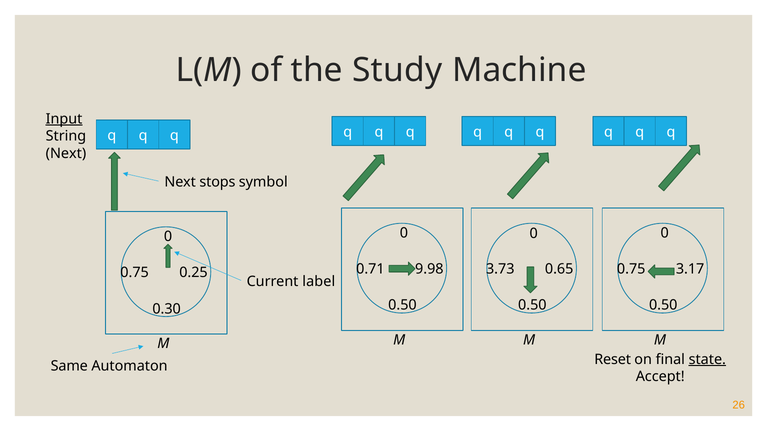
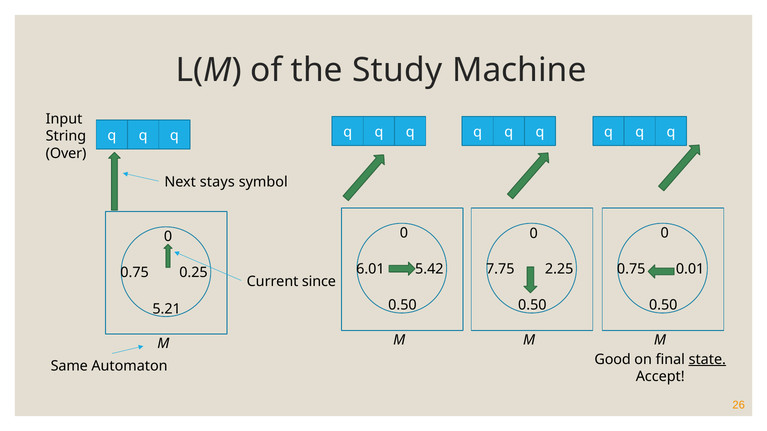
Input underline: present -> none (64, 119)
Next: Next -> Over (66, 153)
stops: stops -> stays (217, 182)
0.71: 0.71 -> 6.01 (370, 269)
9.98: 9.98 -> 5.42 (429, 269)
3.73: 3.73 -> 7.75 (500, 269)
0.65: 0.65 -> 2.25 (559, 269)
3.17: 3.17 -> 0.01 (690, 269)
label: label -> since (319, 282)
0.30: 0.30 -> 5.21 (167, 309)
Reset: Reset -> Good (613, 360)
